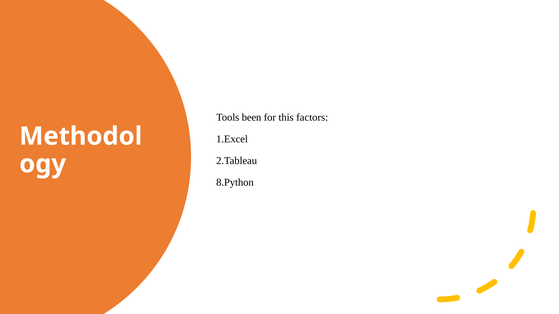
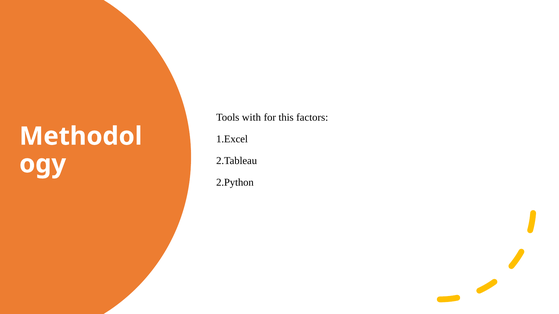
been: been -> with (251, 117)
8.Python: 8.Python -> 2.Python (235, 183)
